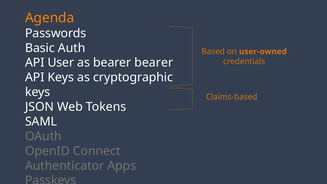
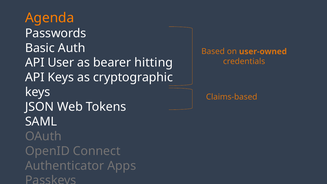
bearer bearer: bearer -> hitting (154, 63)
